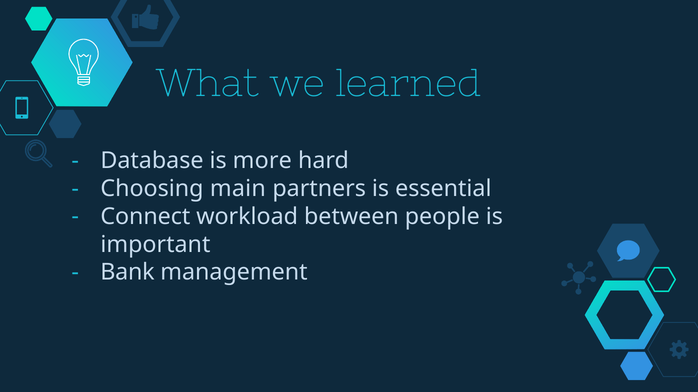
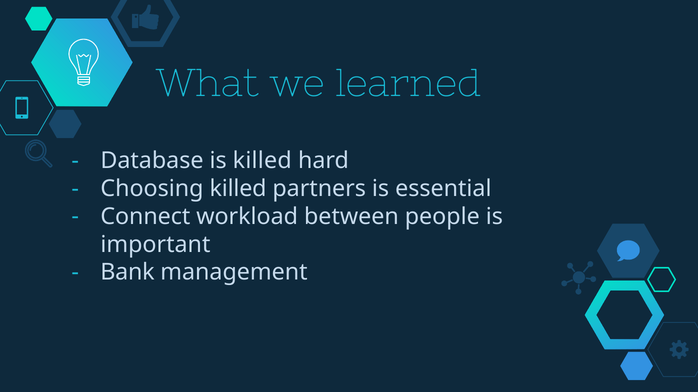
is more: more -> killed (262, 161)
Choosing main: main -> killed (238, 189)
